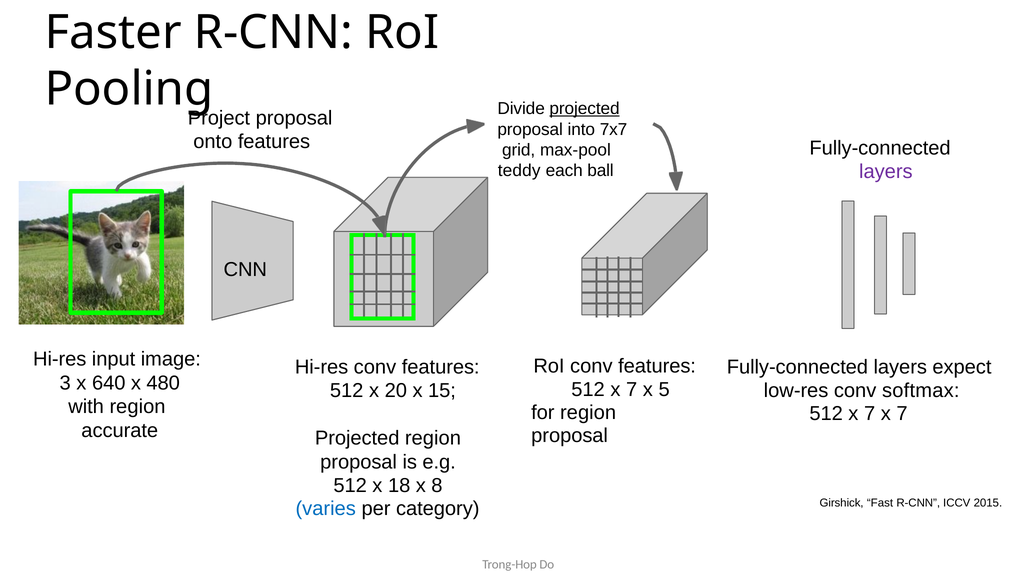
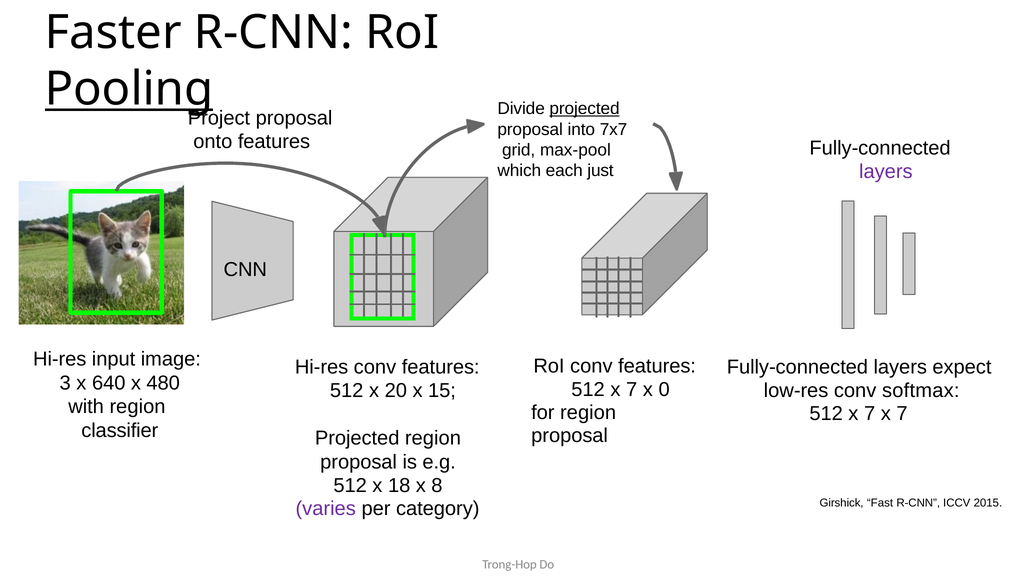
Pooling underline: none -> present (129, 89)
teddy: teddy -> which (519, 171)
ball: ball -> just (600, 171)
5: 5 -> 0 (664, 390)
accurate: accurate -> classifier (120, 431)
varies colour: blue -> purple (326, 509)
